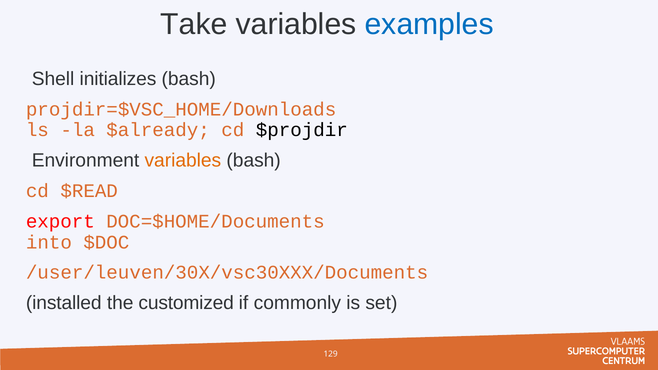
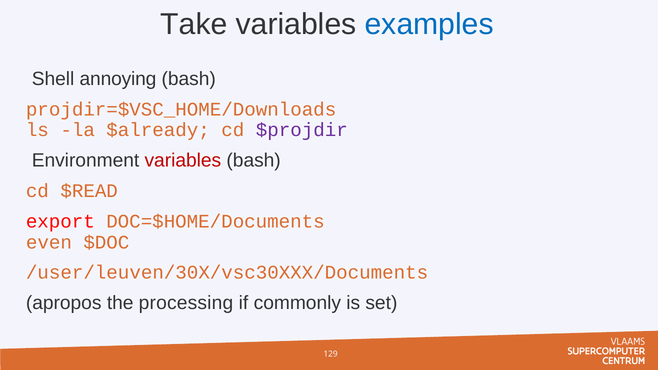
initializes: initializes -> annoying (118, 79)
$projdir colour: black -> purple (302, 130)
variables colour: orange -> red (183, 161)
into: into -> even (49, 242)
installed: installed -> apropos (64, 303)
customized: customized -> processing (186, 303)
